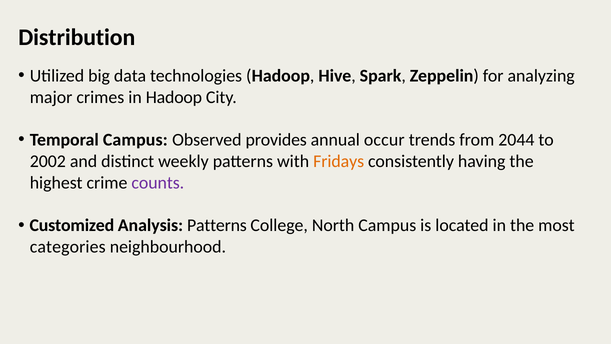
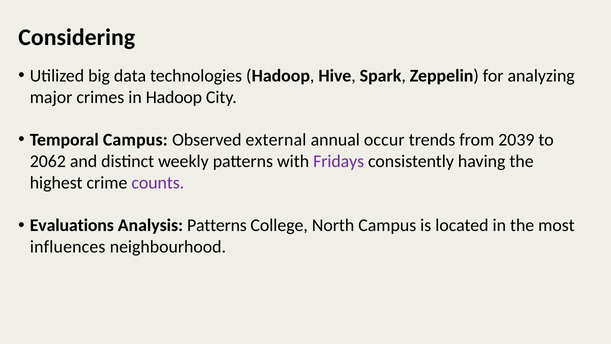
Distribution: Distribution -> Considering (77, 37)
provides: provides -> external (276, 140)
2044: 2044 -> 2039 (516, 140)
2002: 2002 -> 2062 (48, 161)
Fridays colour: orange -> purple (339, 161)
Customized: Customized -> Evaluations (72, 225)
categories: categories -> influences (68, 247)
